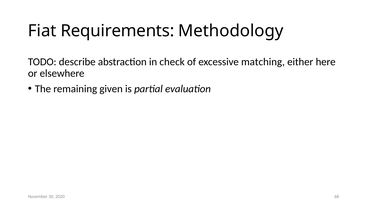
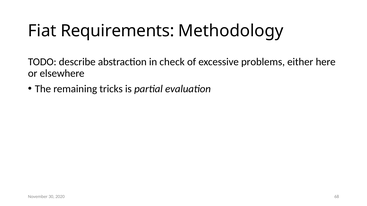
matching: matching -> problems (263, 62)
given: given -> tricks (111, 89)
